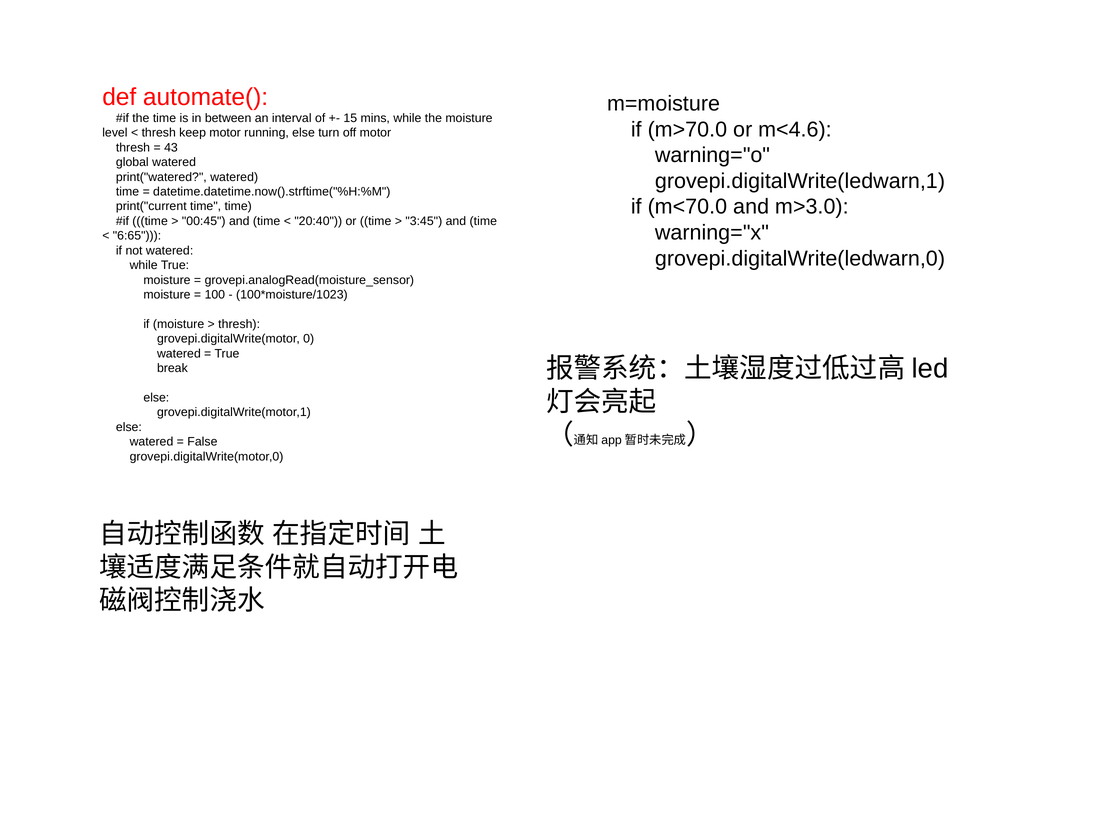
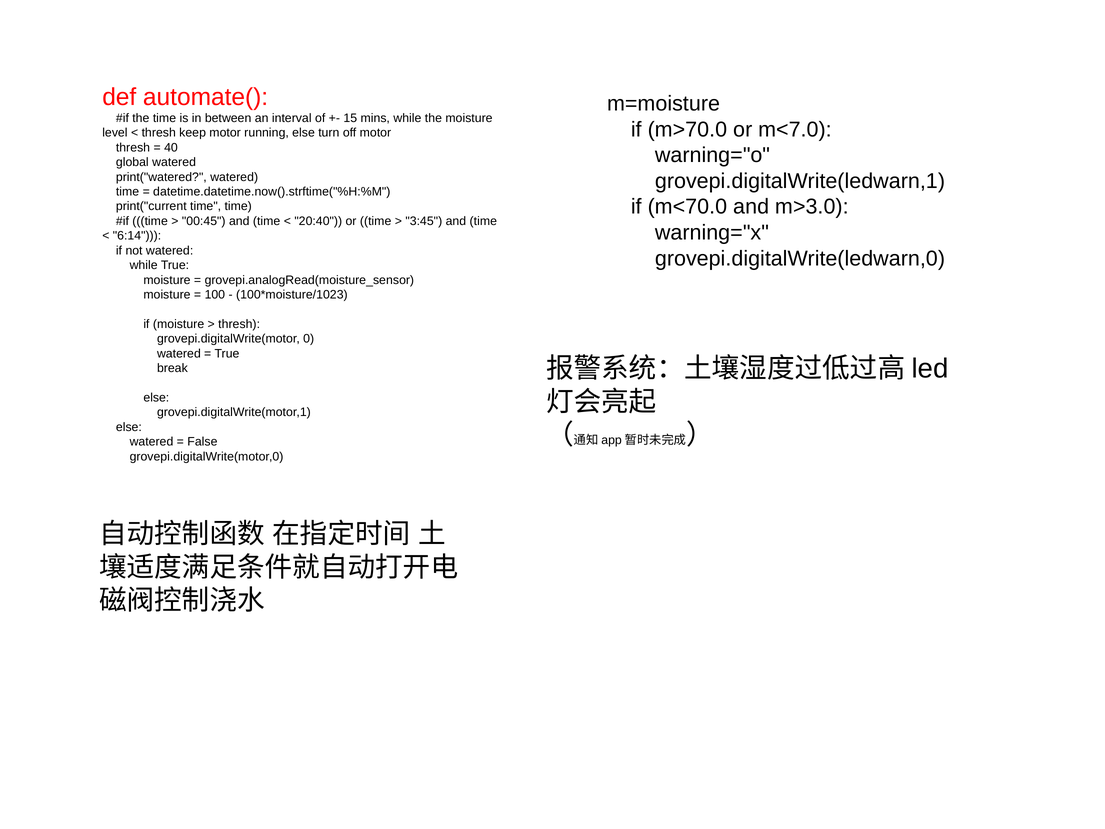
m<4.6: m<4.6 -> m<7.0 (795, 129)
43: 43 -> 40 (171, 148)
6:65: 6:65 -> 6:14 (137, 236)
